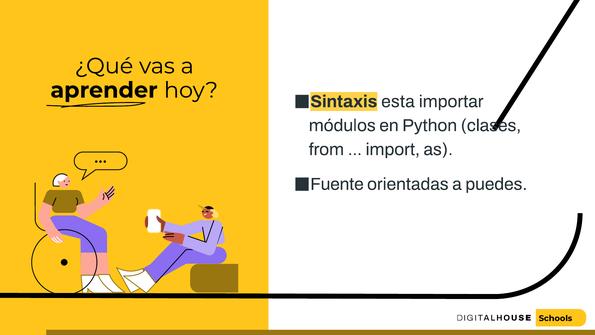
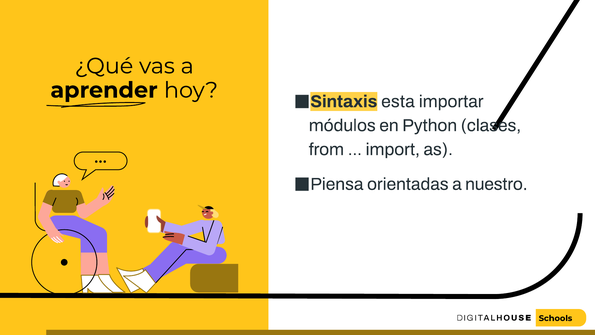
Fuente: Fuente -> Piensa (337, 184)
puedes: puedes -> nuestro (496, 184)
